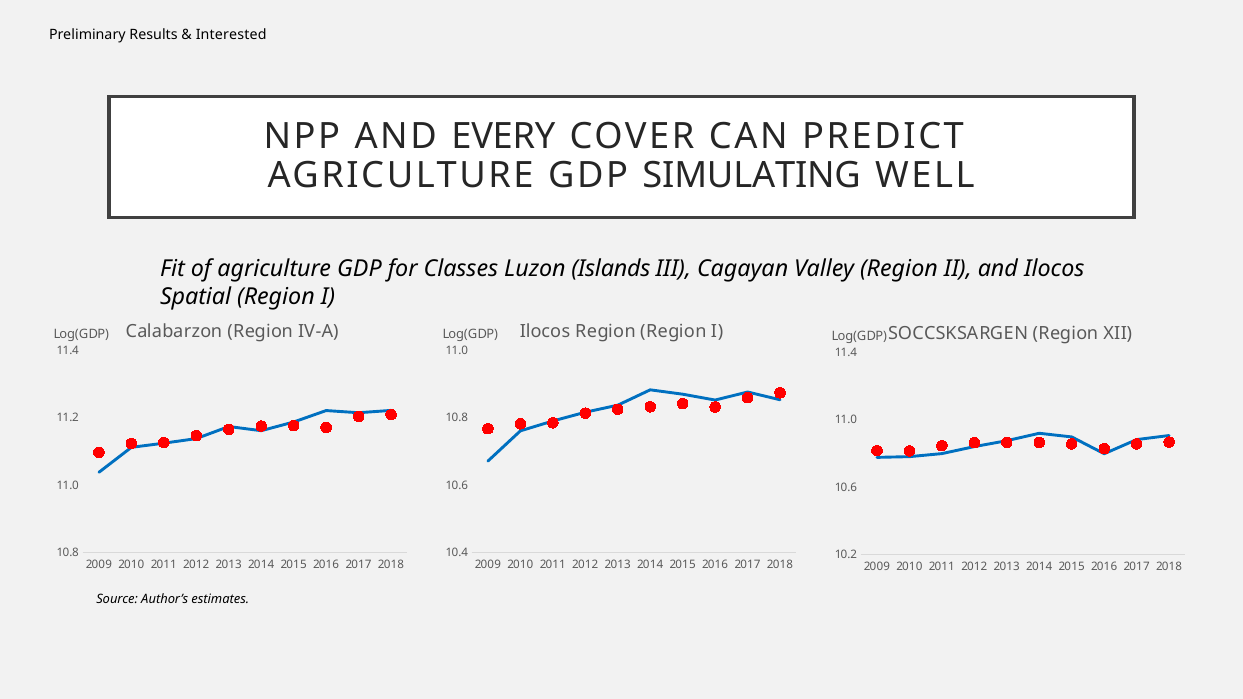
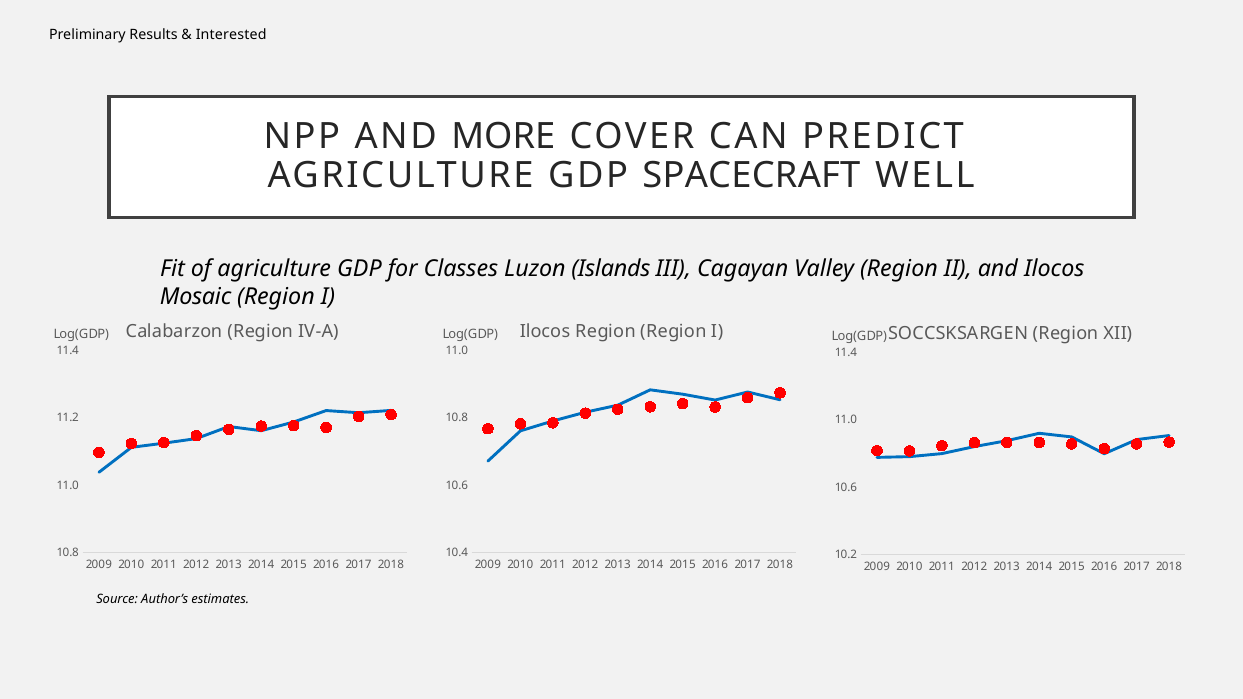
EVERY: EVERY -> MORE (503, 137)
SIMULATING: SIMULATING -> SPACECRAFT (751, 176)
Spatial: Spatial -> Mosaic (196, 297)
